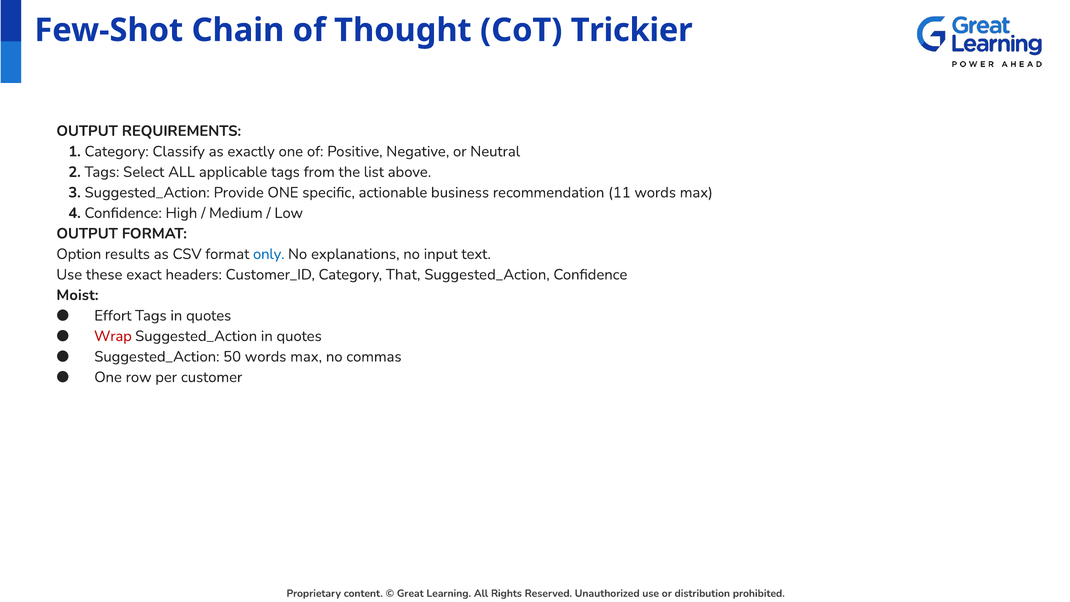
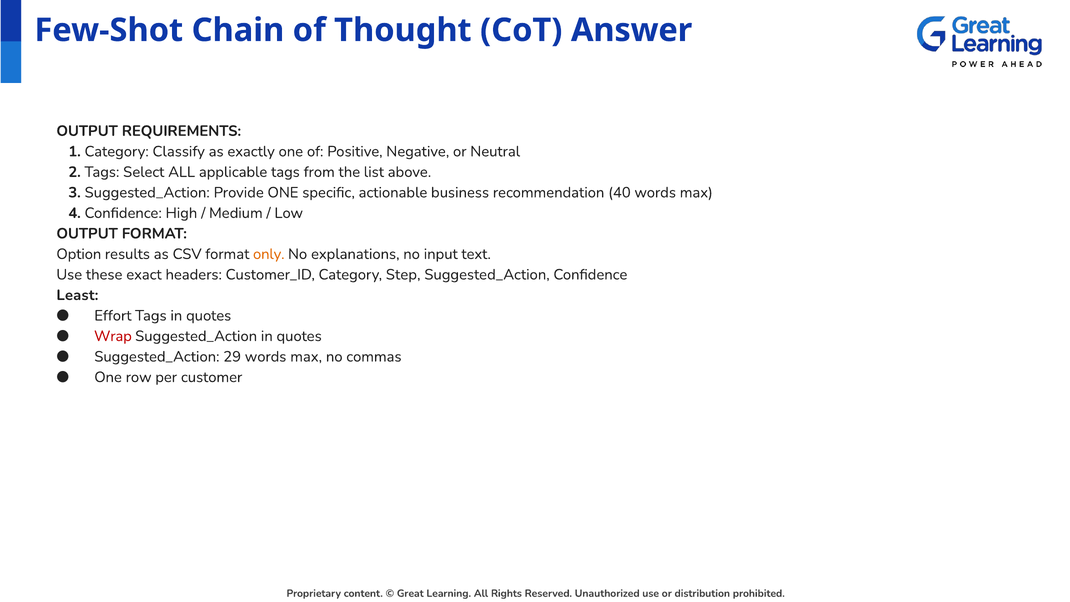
Trickier: Trickier -> Answer (632, 30)
11: 11 -> 40 (619, 192)
only colour: blue -> orange (269, 254)
That: That -> Step (403, 275)
Moist: Moist -> Least (77, 295)
50: 50 -> 29 (232, 357)
